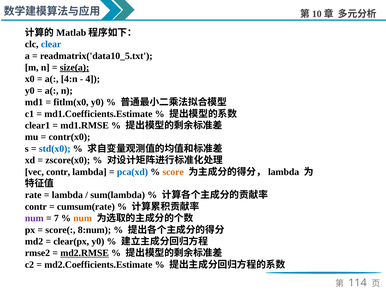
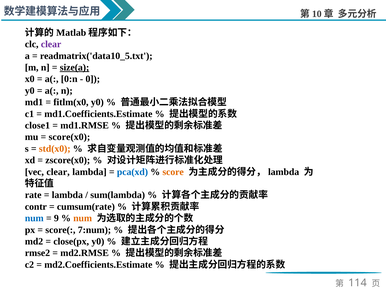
clear colour: blue -> purple (51, 44)
4:n: 4:n -> 0:n (69, 79)
4: 4 -> 0 (93, 79)
clear1: clear1 -> close1 (37, 125)
contr(x0: contr(x0 -> score(x0 (69, 137)
std(x0 colour: blue -> orange (55, 148)
vec contr: contr -> clear (58, 172)
num colour: purple -> blue (34, 218)
7: 7 -> 9 (56, 218)
8:num: 8:num -> 7:num (94, 229)
clear(px: clear(px -> close(px (71, 241)
md2.RMSE underline: present -> none (85, 253)
